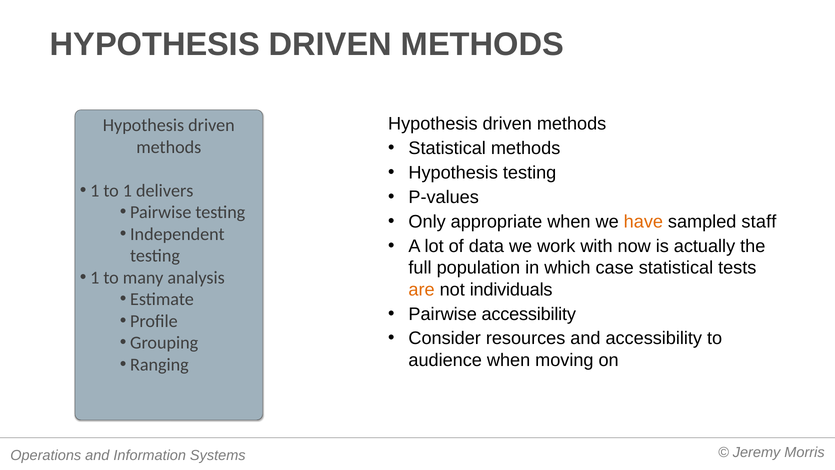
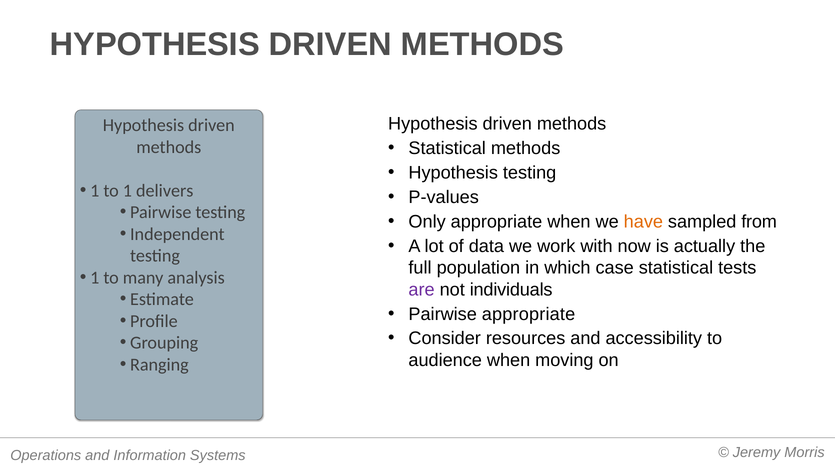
staff: staff -> from (759, 221)
are colour: orange -> purple (422, 289)
Pairwise accessibility: accessibility -> appropriate (529, 314)
